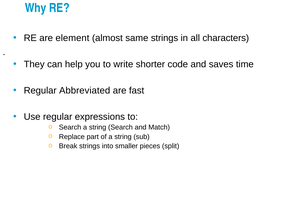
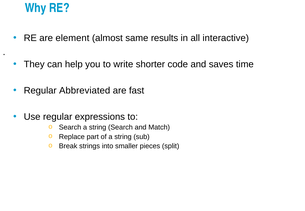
same strings: strings -> results (165, 38)
characters: characters -> interactive (226, 38)
